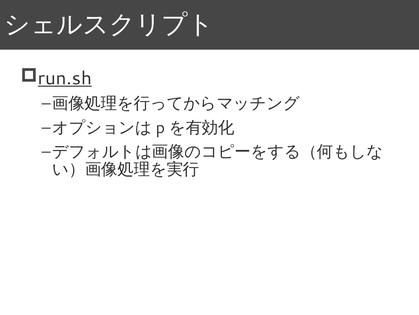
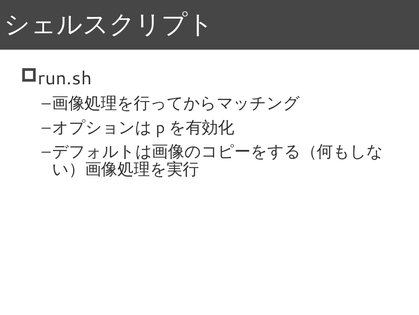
run.sh underline: present -> none (65, 78)
